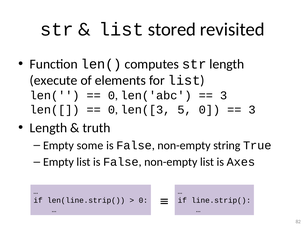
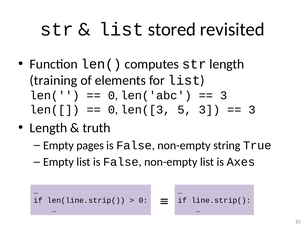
execute: execute -> training (54, 80)
5 0: 0 -> 3 (209, 110)
some: some -> pages (90, 145)
